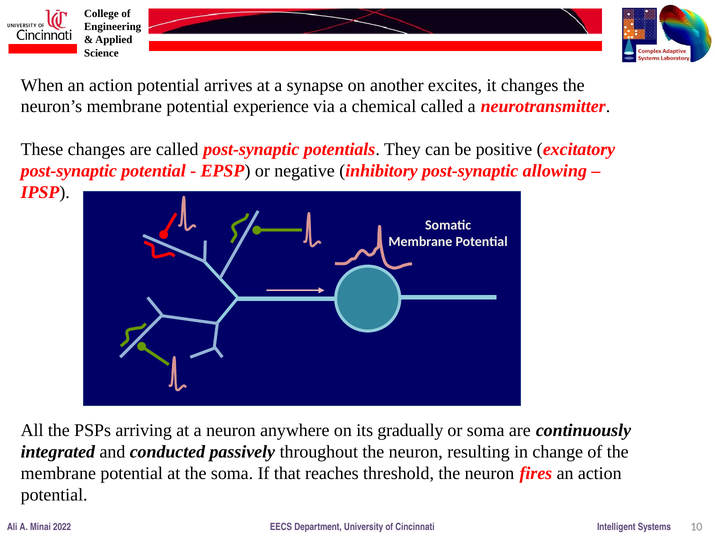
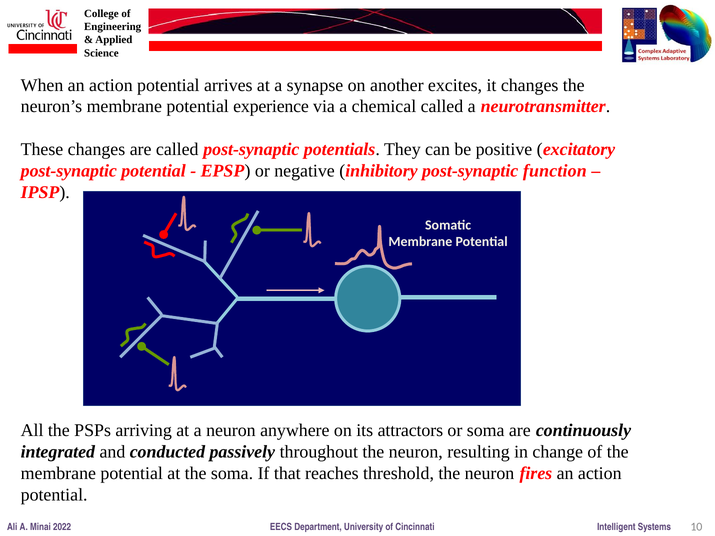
allowing: allowing -> function (555, 171)
gradually: gradually -> attractors (410, 431)
